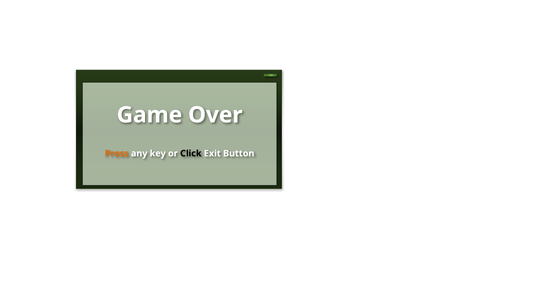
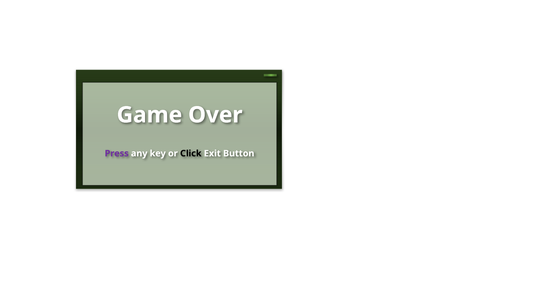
Press colour: orange -> purple (117, 153)
